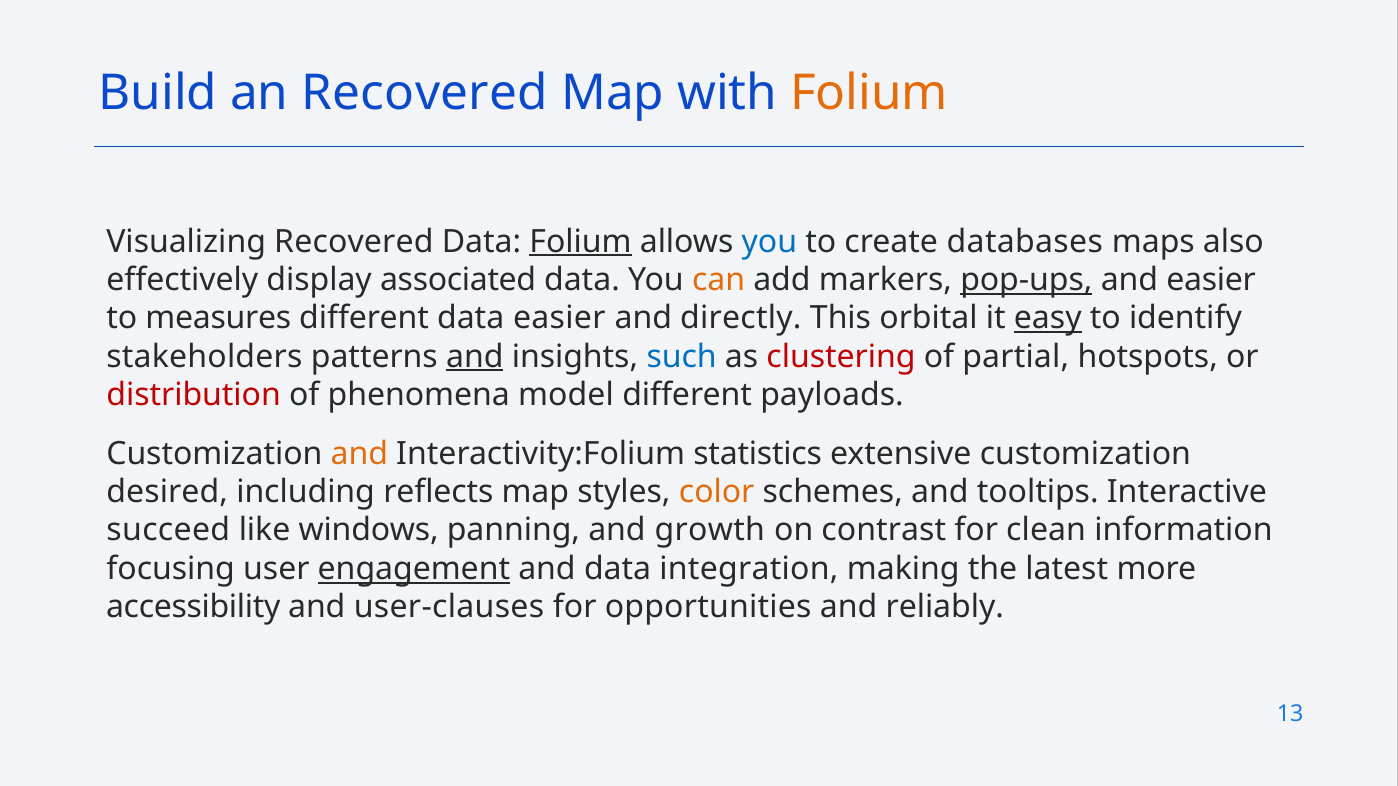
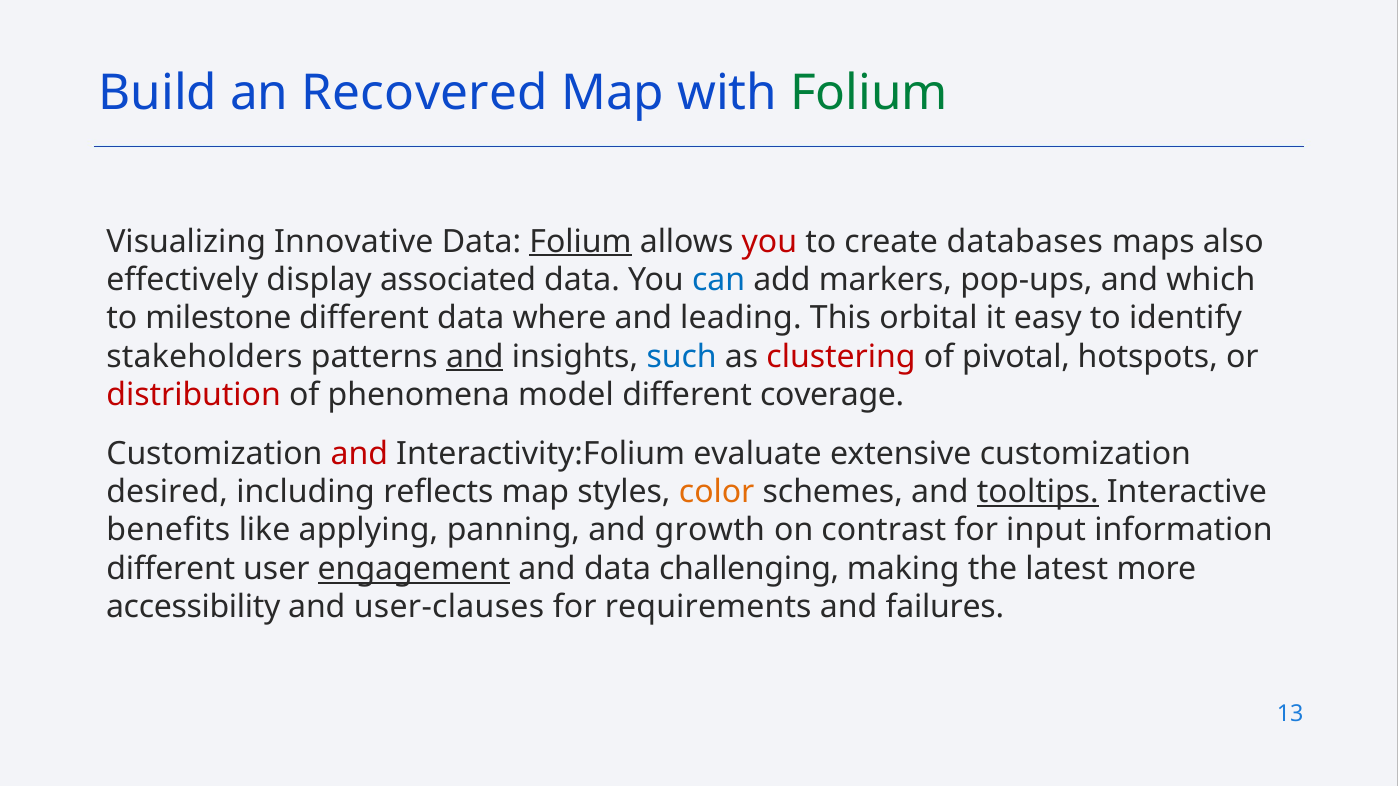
Folium colour: orange -> green (869, 93)
Visualizing Recovered: Recovered -> Innovative (354, 242)
you colour: blue -> red (769, 242)
can colour: orange -> blue (719, 280)
pop-ups underline: present -> none (1026, 280)
and easier: easier -> which (1211, 280)
measures: measures -> milestone (218, 318)
data easier: easier -> where (560, 318)
directly: directly -> leading (741, 318)
easy underline: present -> none (1048, 318)
partial: partial -> pivotal (1016, 357)
payloads: payloads -> coverage (832, 395)
and colour: orange -> red (359, 454)
statistics: statistics -> evaluate (757, 454)
tooltips underline: none -> present (1038, 492)
succeed: succeed -> benefits (168, 531)
windows: windows -> applying (368, 531)
clean: clean -> input (1046, 531)
focusing: focusing -> different (171, 569)
integration: integration -> challenging (749, 569)
opportunities: opportunities -> requirements (708, 607)
reliably: reliably -> failures (945, 607)
